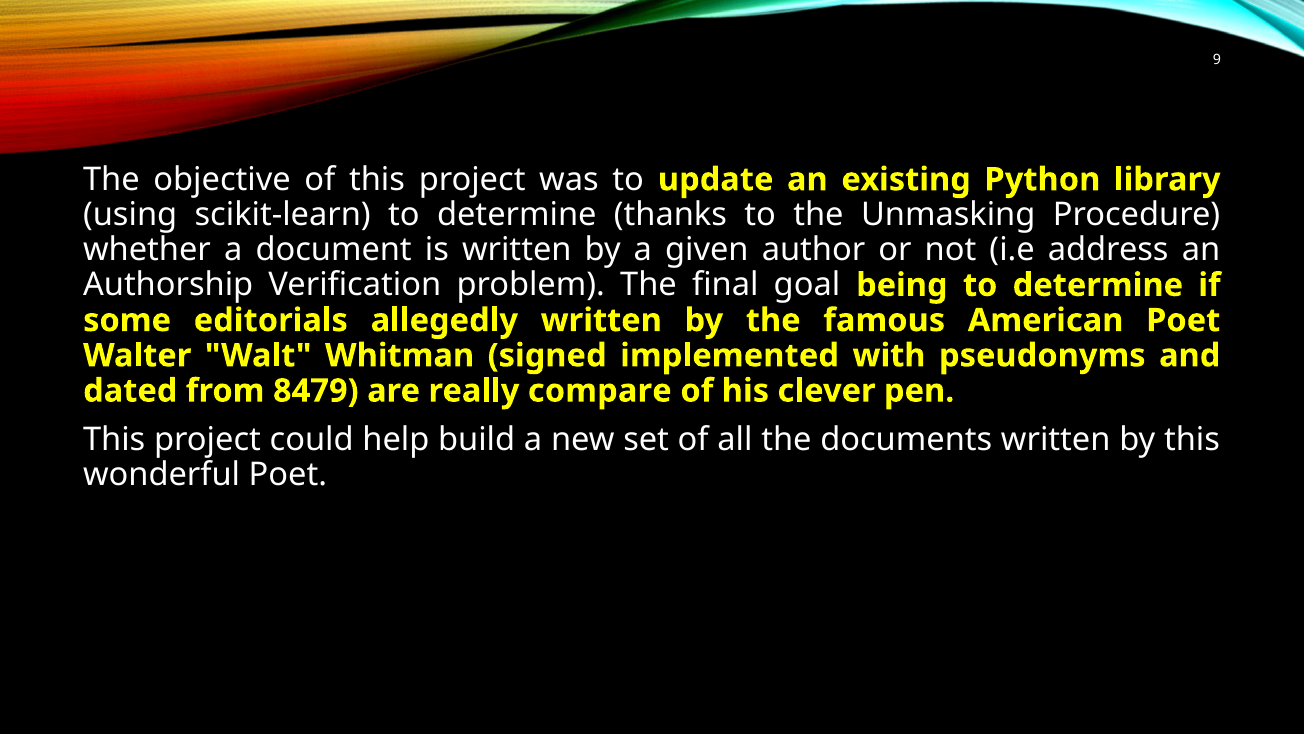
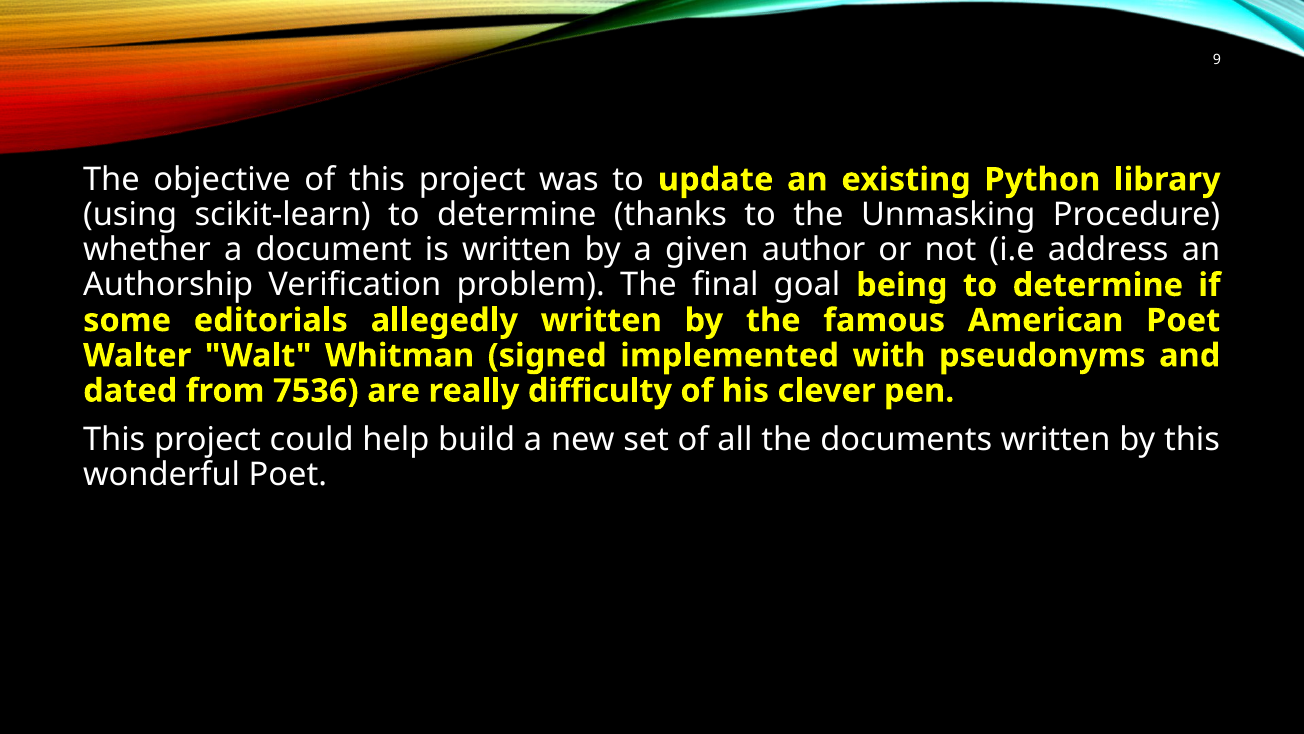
8479: 8479 -> 7536 (316, 391)
compare: compare -> difficulty (600, 391)
